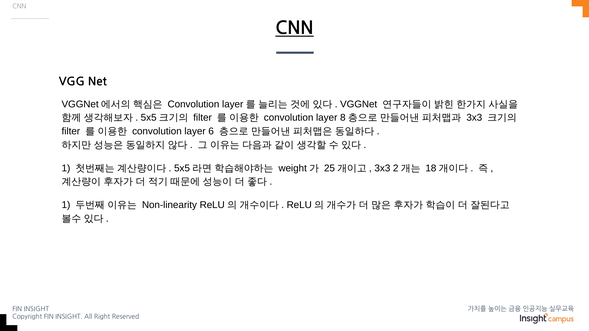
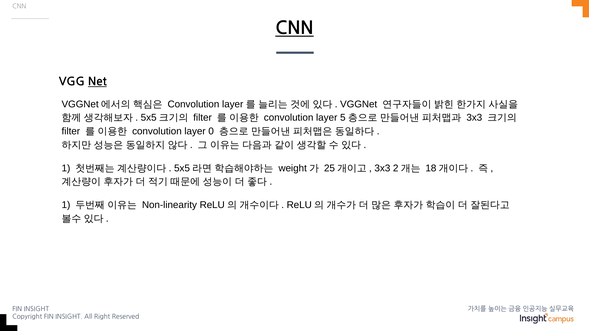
Net underline: none -> present (97, 82)
8: 8 -> 5 (343, 118)
6: 6 -> 0 (211, 131)
